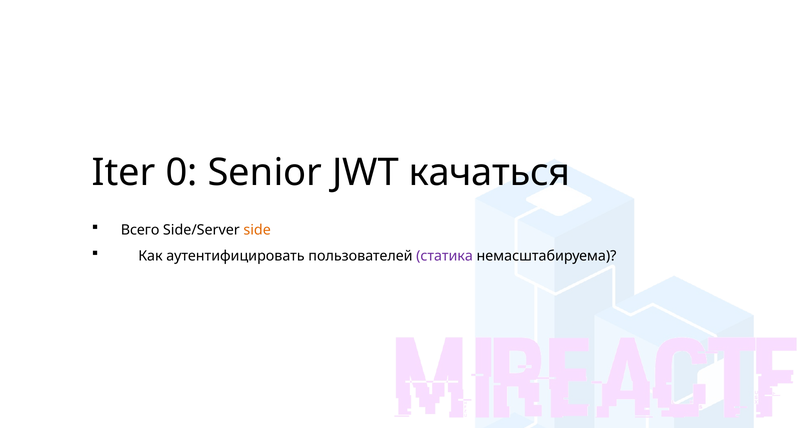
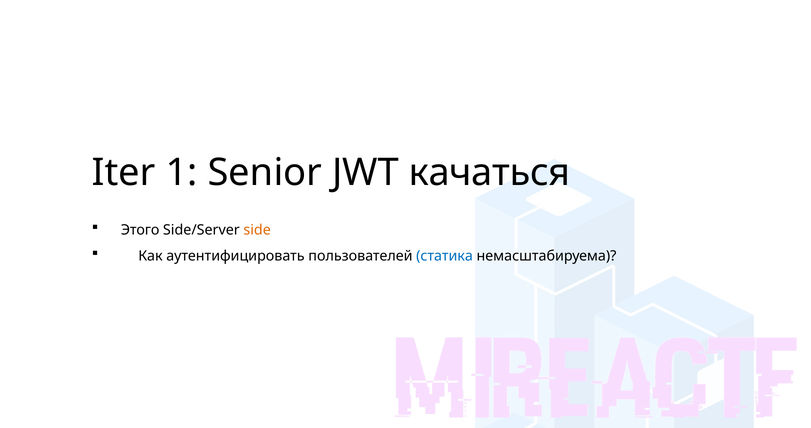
0: 0 -> 1 (182, 173)
Всего: Всего -> Этого (140, 230)
статика colour: purple -> blue (445, 256)
